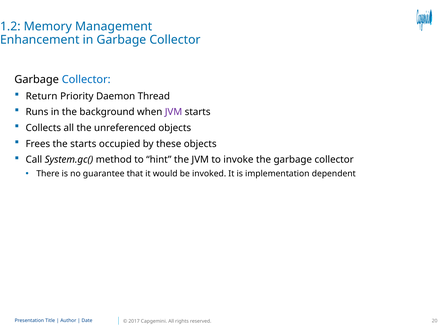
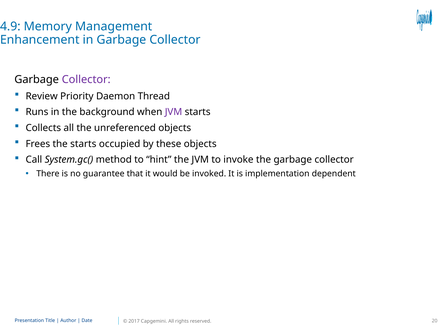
1.2: 1.2 -> 4.9 (10, 26)
Collector colour: blue -> purple (86, 80)
Return: Return -> Review (42, 96)
